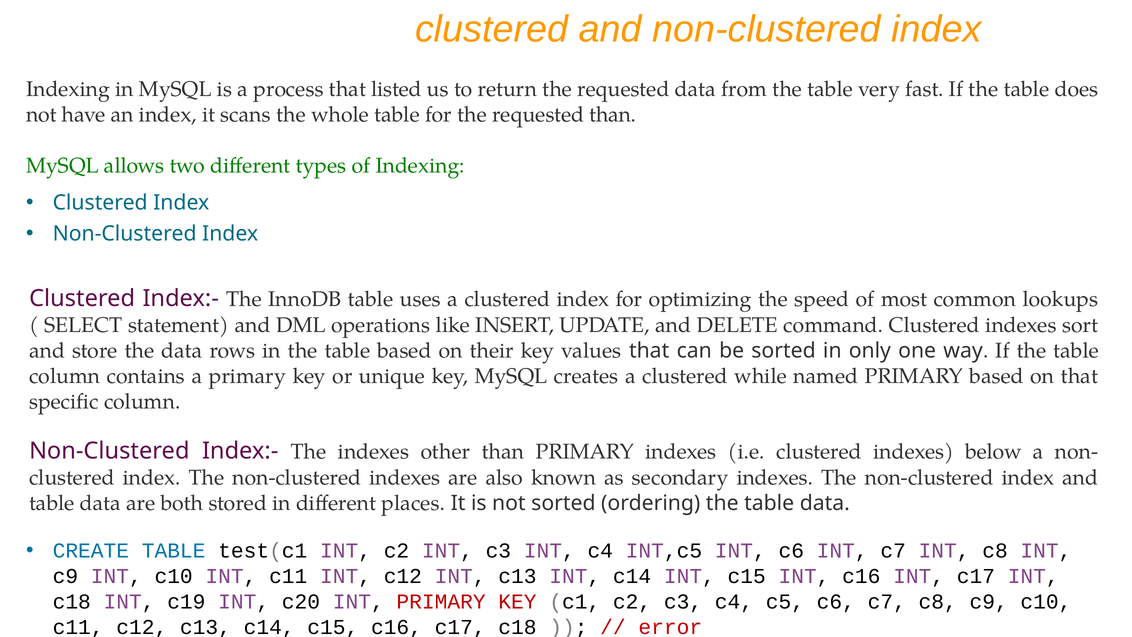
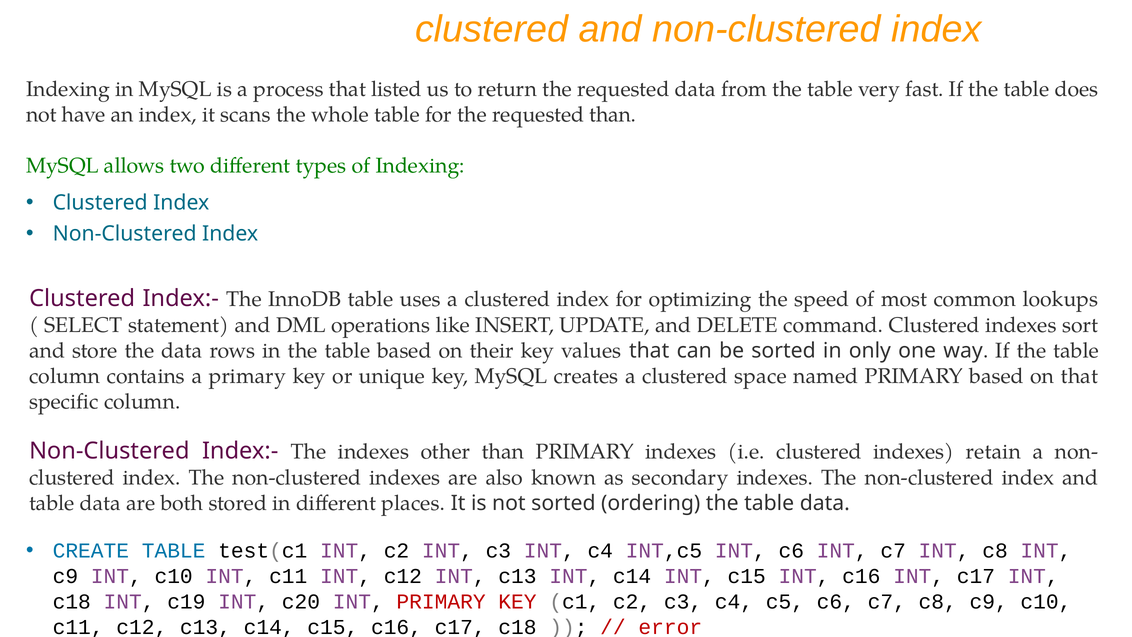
while: while -> space (761, 376)
below: below -> retain (993, 452)
